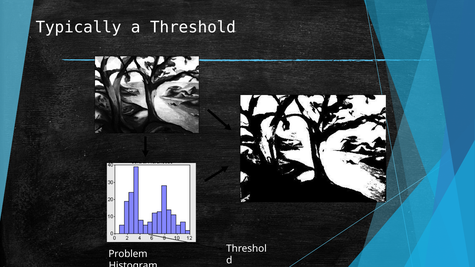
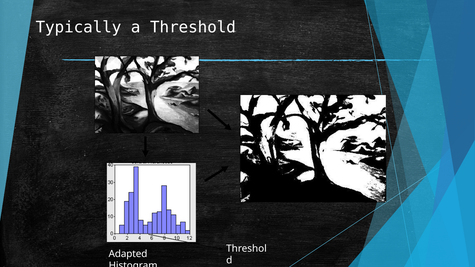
Problem: Problem -> Adapted (128, 254)
